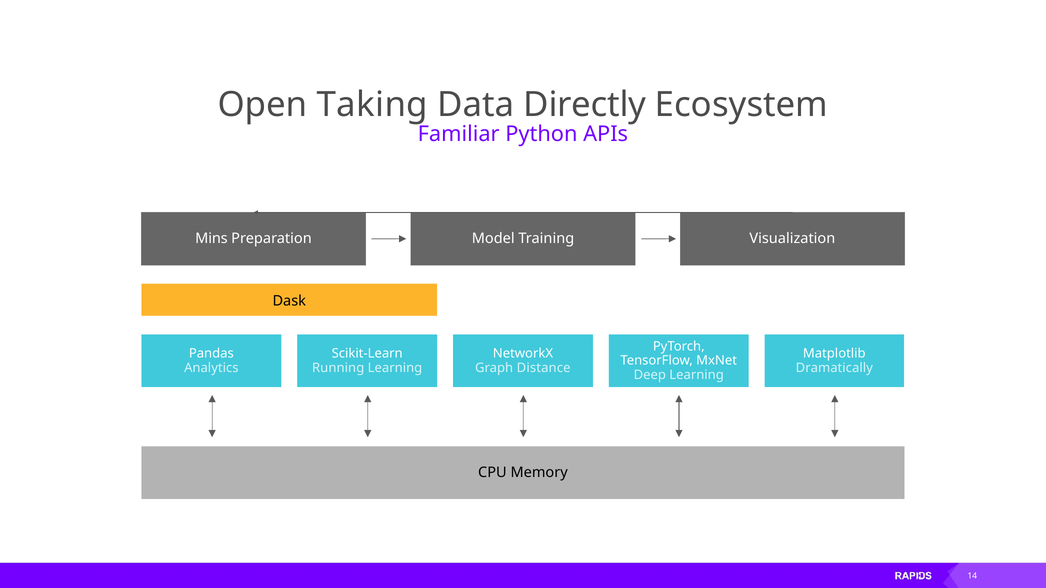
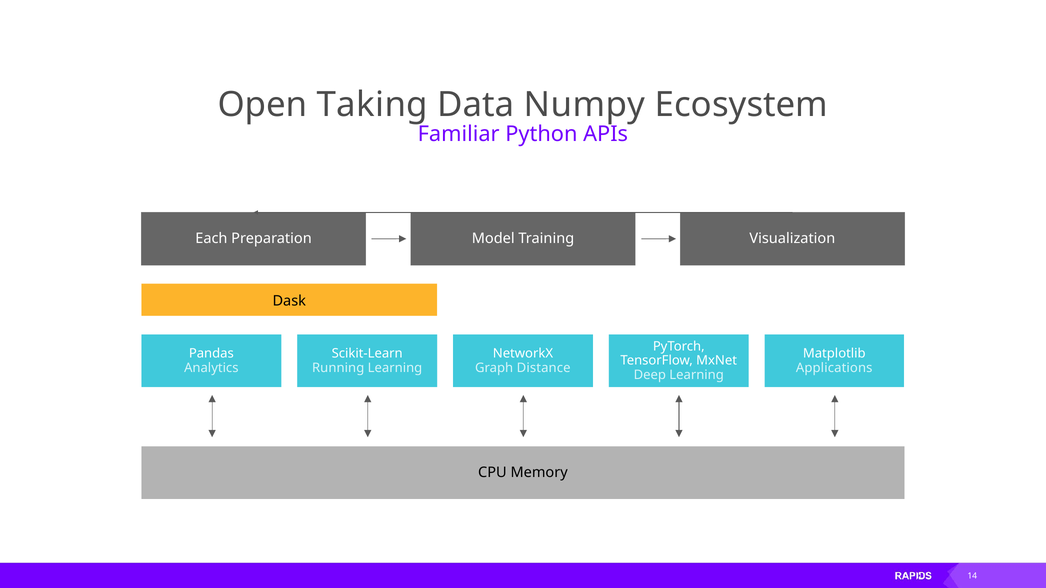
Directly: Directly -> Numpy (584, 105)
Mins: Mins -> Each (211, 239)
Dramatically: Dramatically -> Applications (834, 368)
